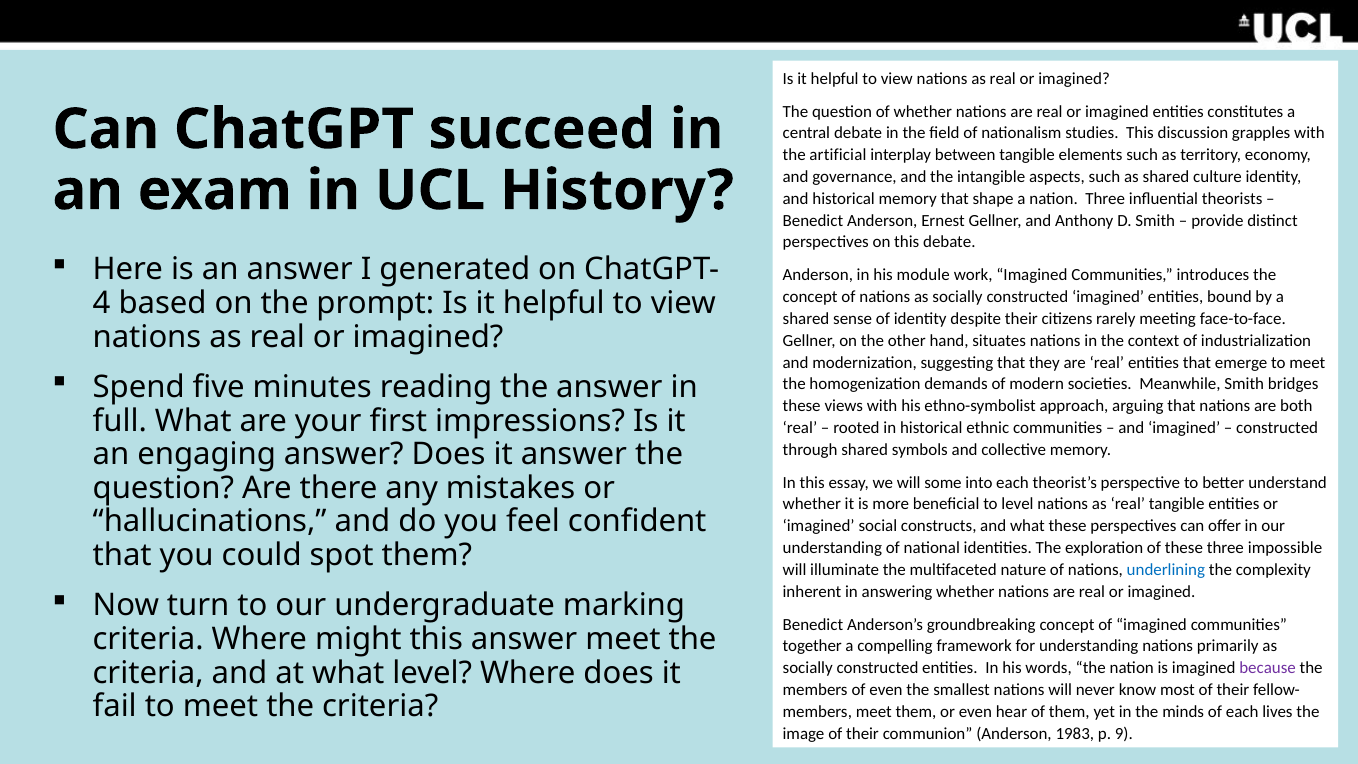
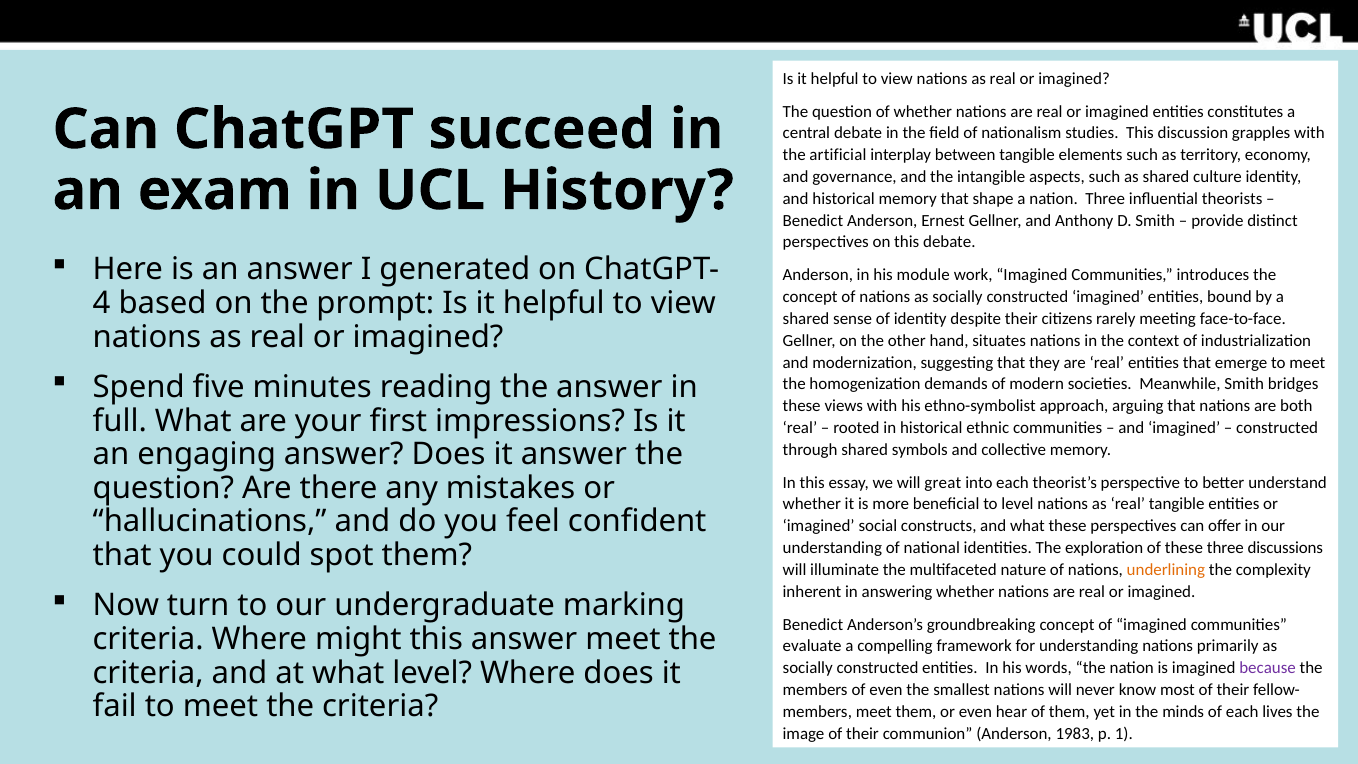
some: some -> great (943, 483)
impossible: impossible -> discussions (1285, 548)
underlining colour: blue -> orange (1166, 570)
together: together -> evaluate (812, 646)
9: 9 -> 1 (1124, 733)
